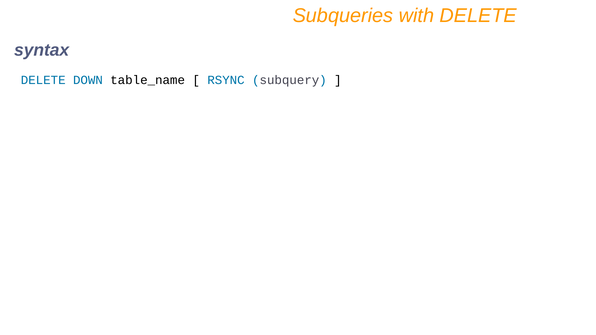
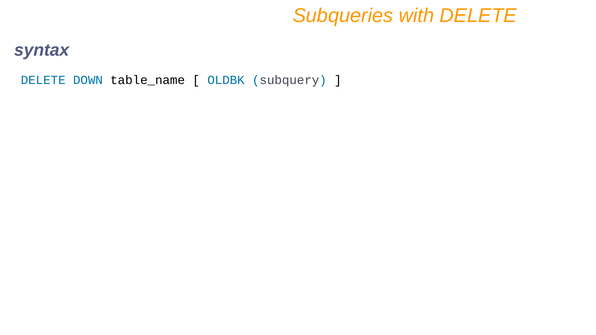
RSYNC: RSYNC -> OLDBK (226, 80)
